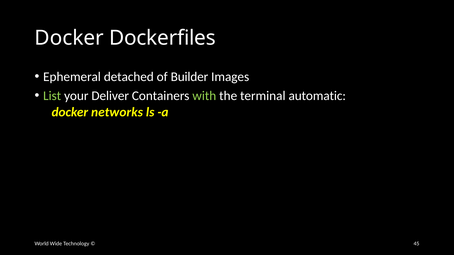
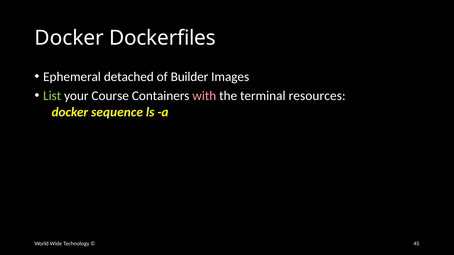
Deliver: Deliver -> Course (110, 96)
with colour: light green -> pink (204, 96)
automatic: automatic -> resources (317, 96)
networks: networks -> sequence (117, 112)
